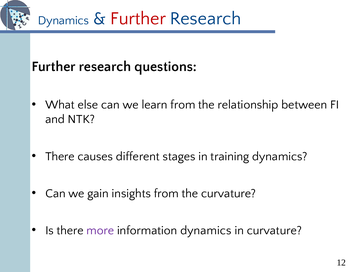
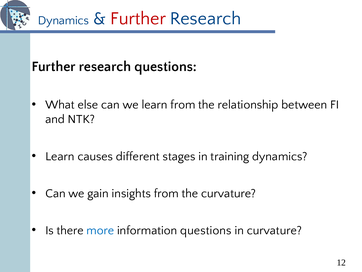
There: There -> Learn (60, 156)
more colour: purple -> blue (100, 230)
information dynamics: dynamics -> questions (206, 230)
